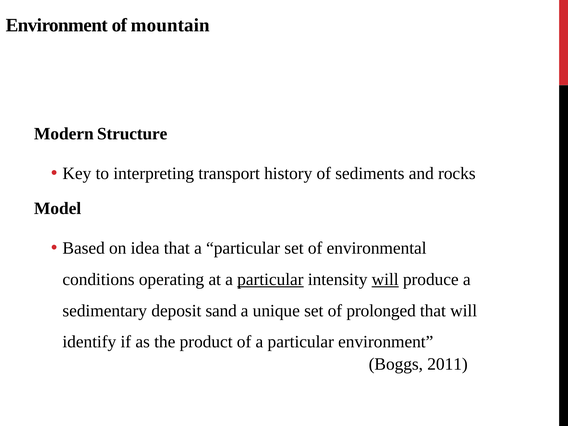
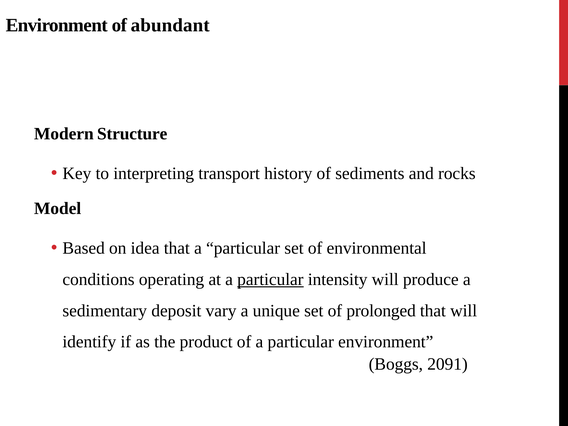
mountain: mountain -> abundant (170, 25)
will underline: present -> none (385, 279)
sand: sand -> vary (221, 311)
2011: 2011 -> 2091 (448, 364)
